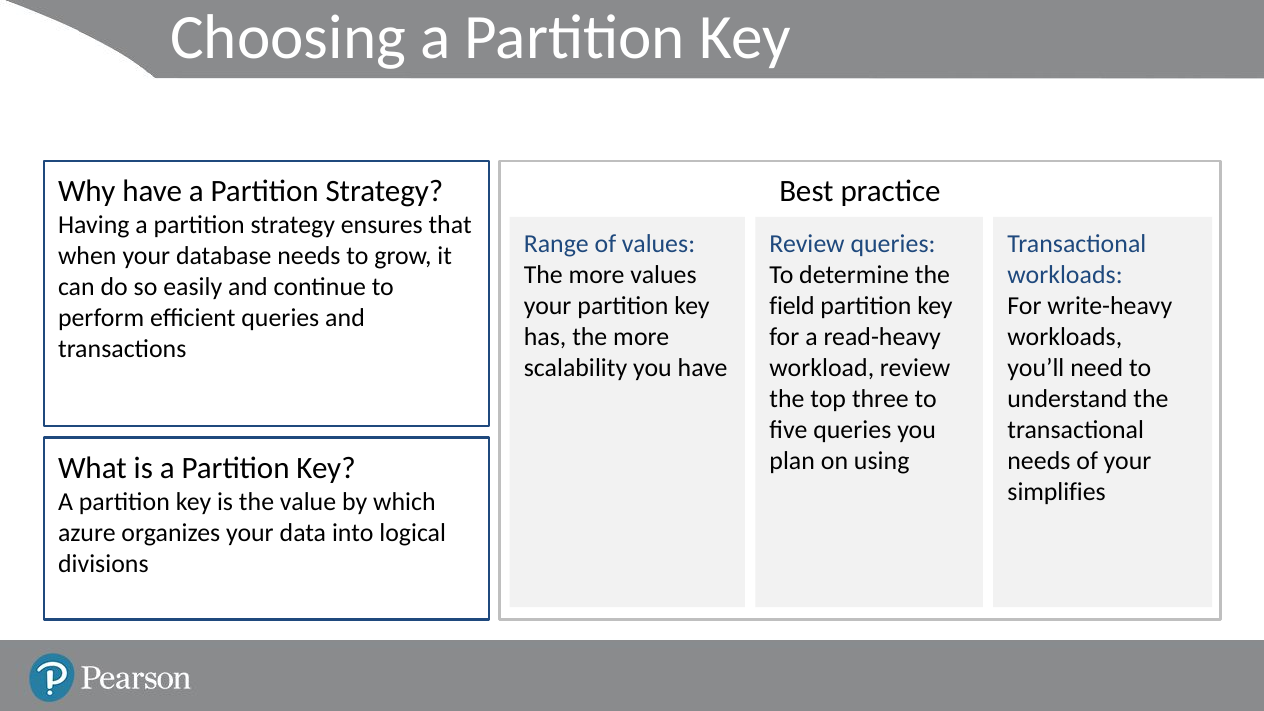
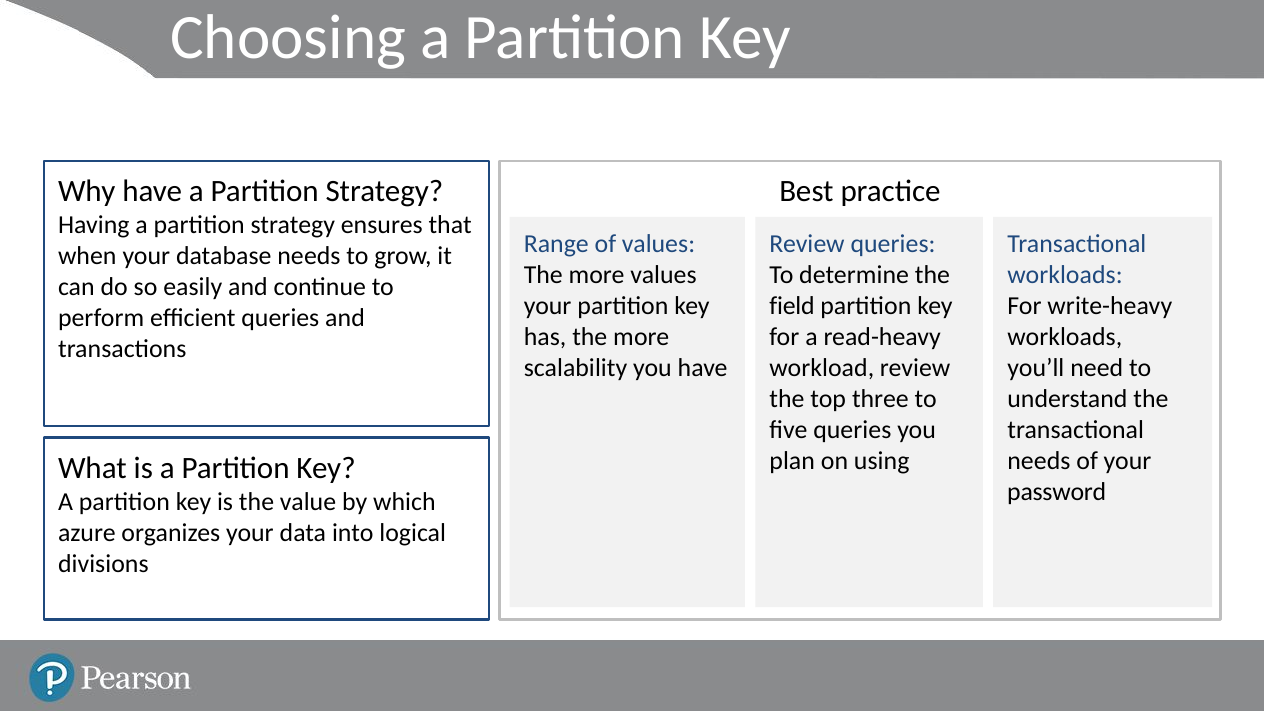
simplifies: simplifies -> password (1057, 492)
